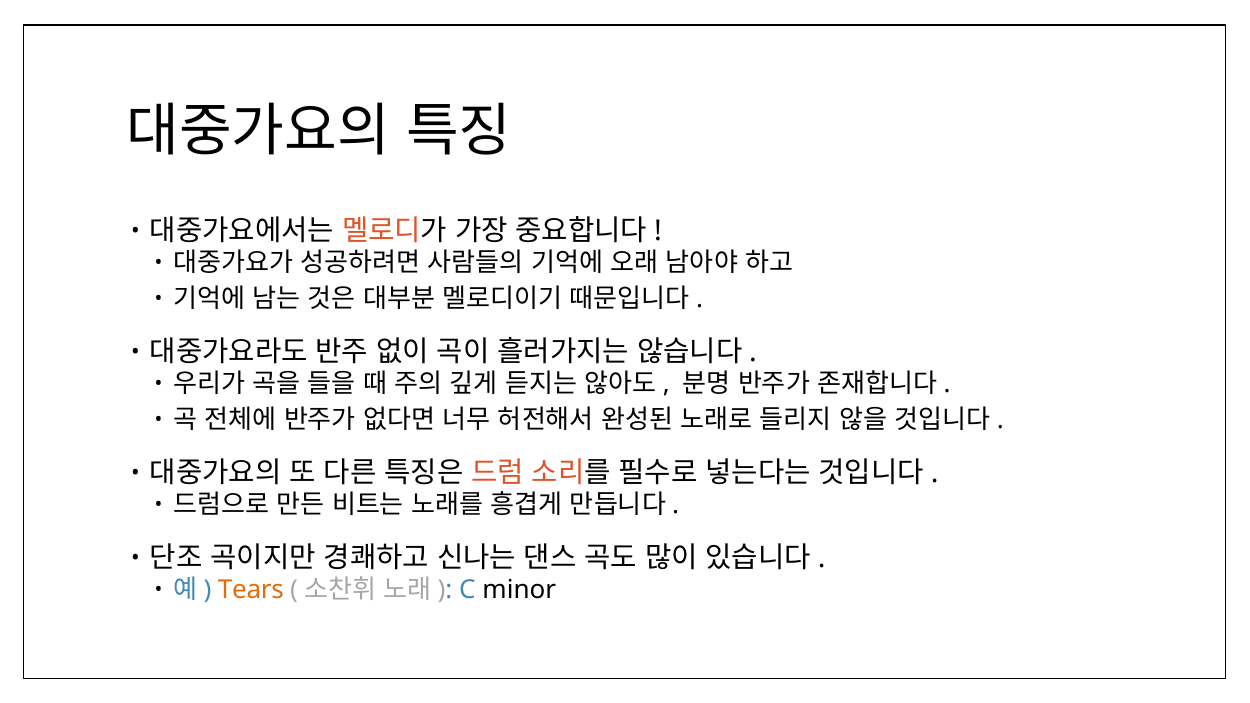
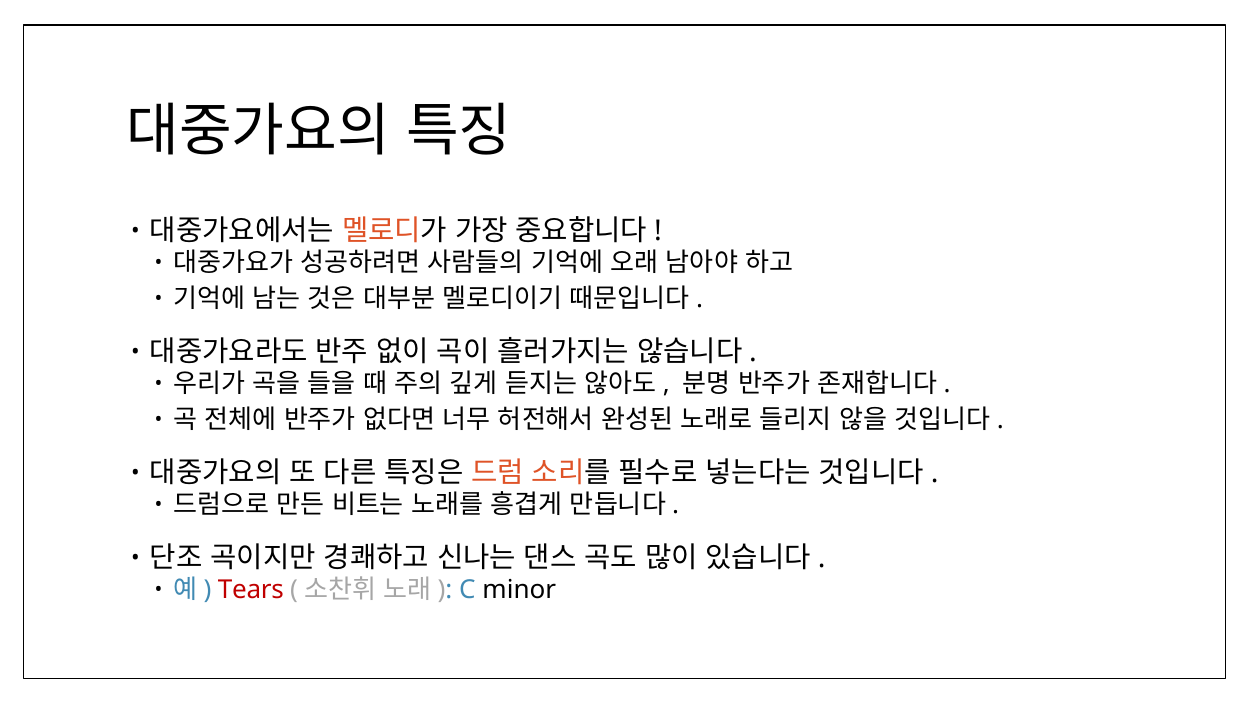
Tears colour: orange -> red (251, 590)
